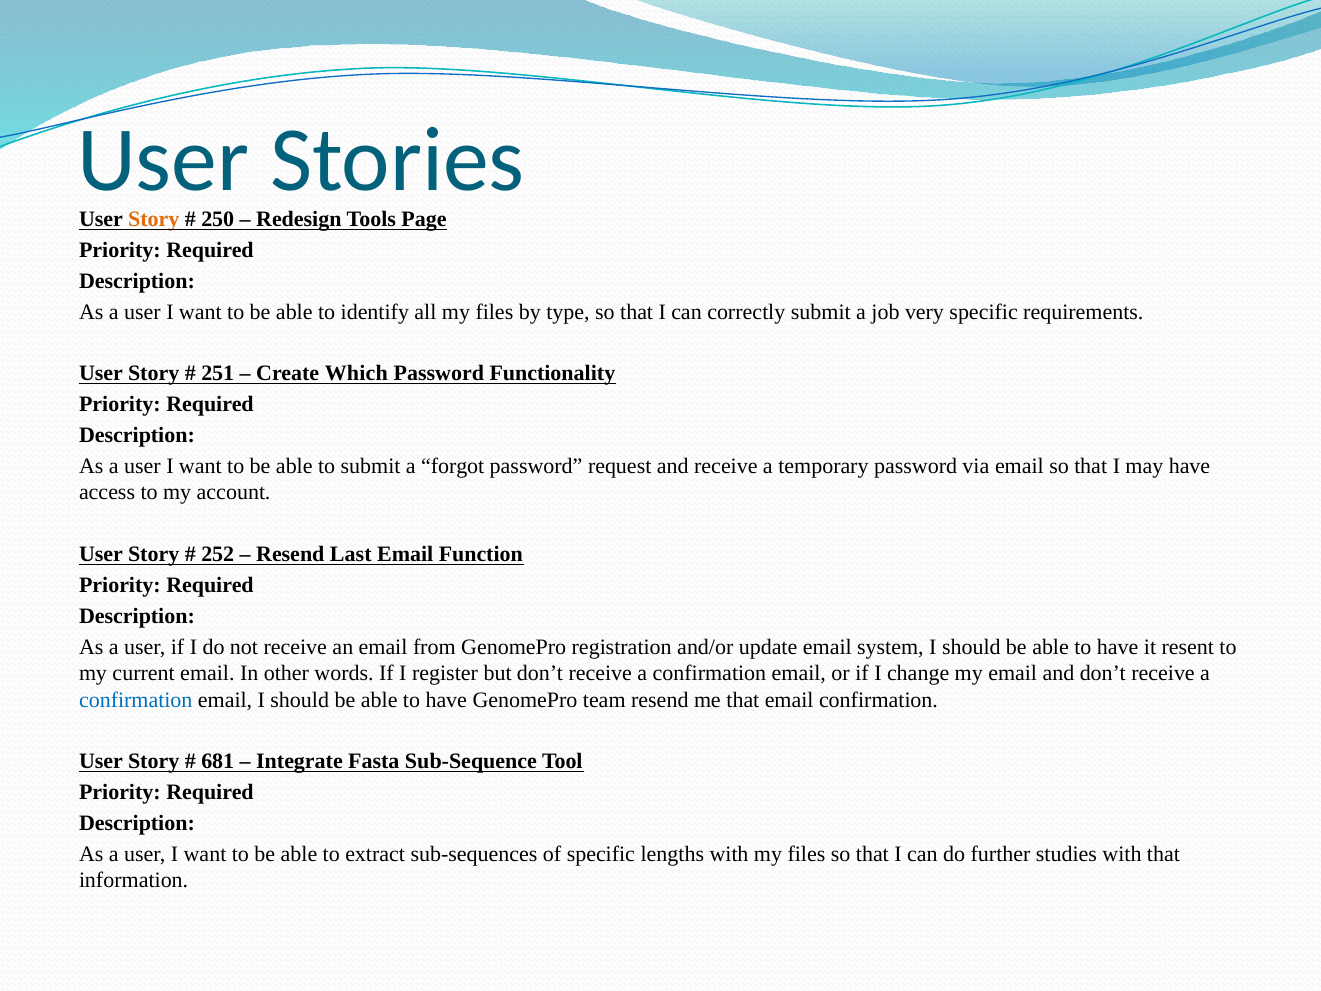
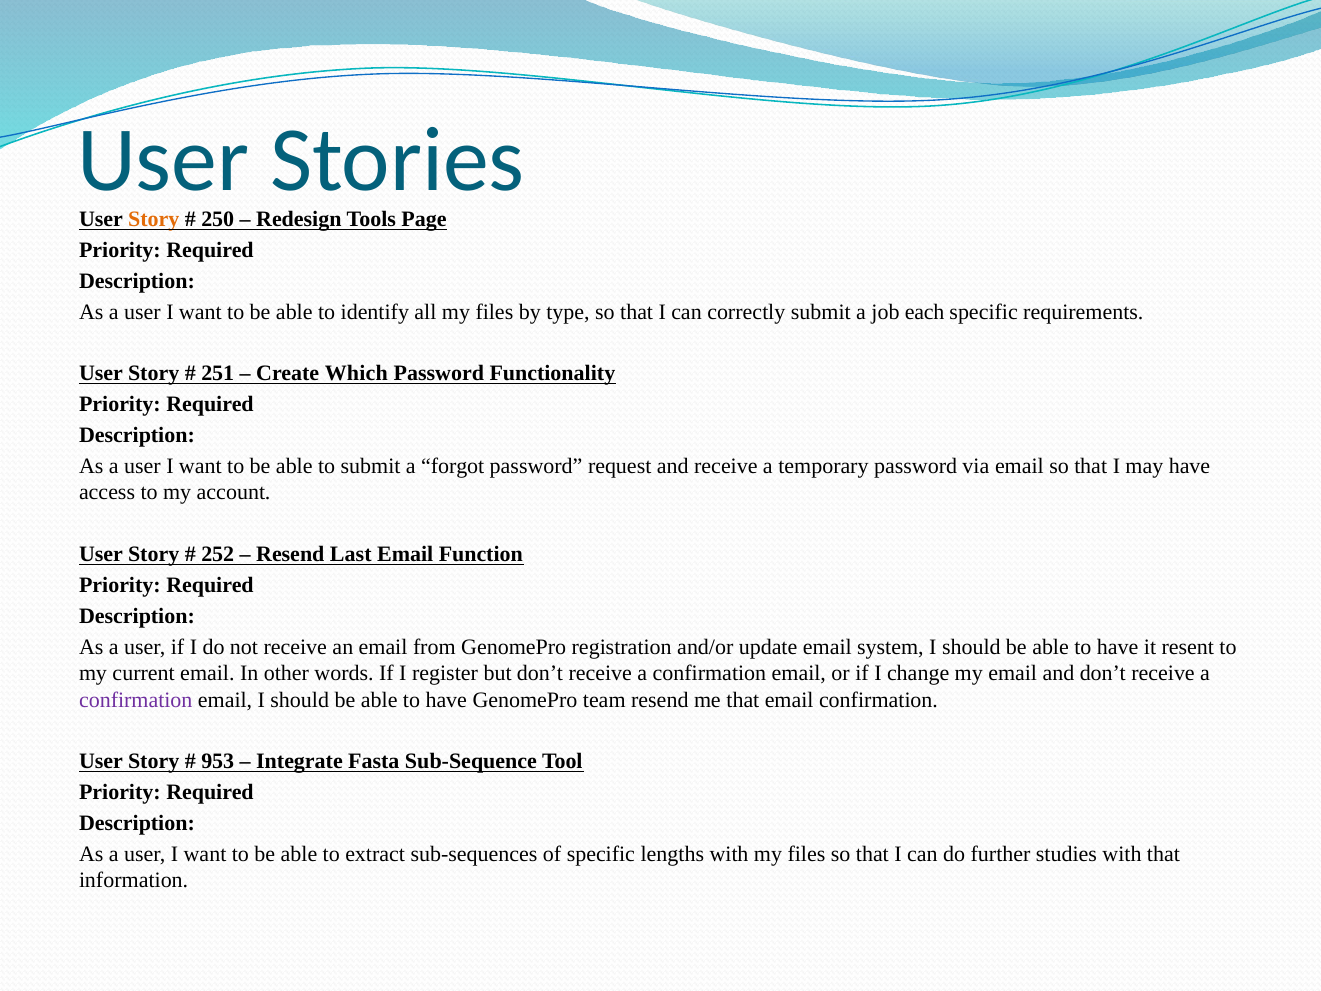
very: very -> each (925, 312)
confirmation colour: blue -> purple (136, 700)
681: 681 -> 953 (218, 761)
